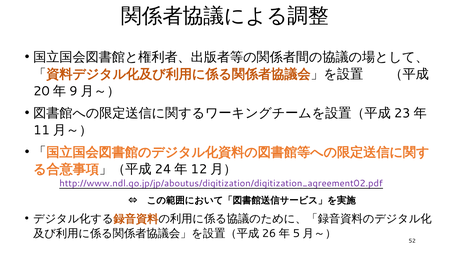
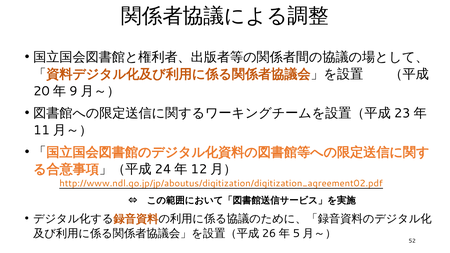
http://www.ndl.go.jp/jp/aboutus/digitization/digitization_agreement02.pdf colour: purple -> orange (221, 184)
